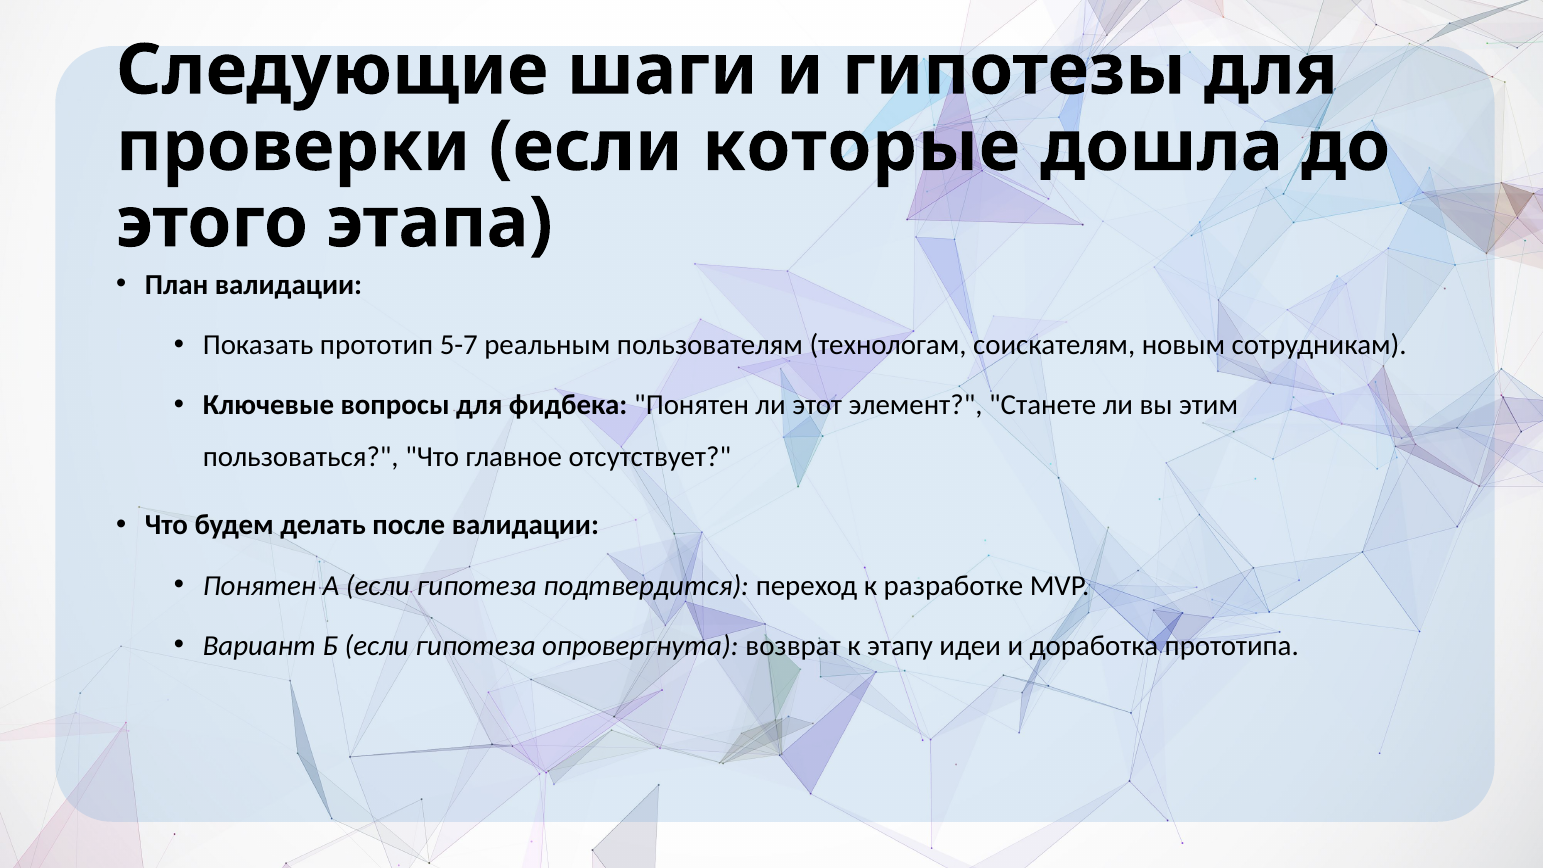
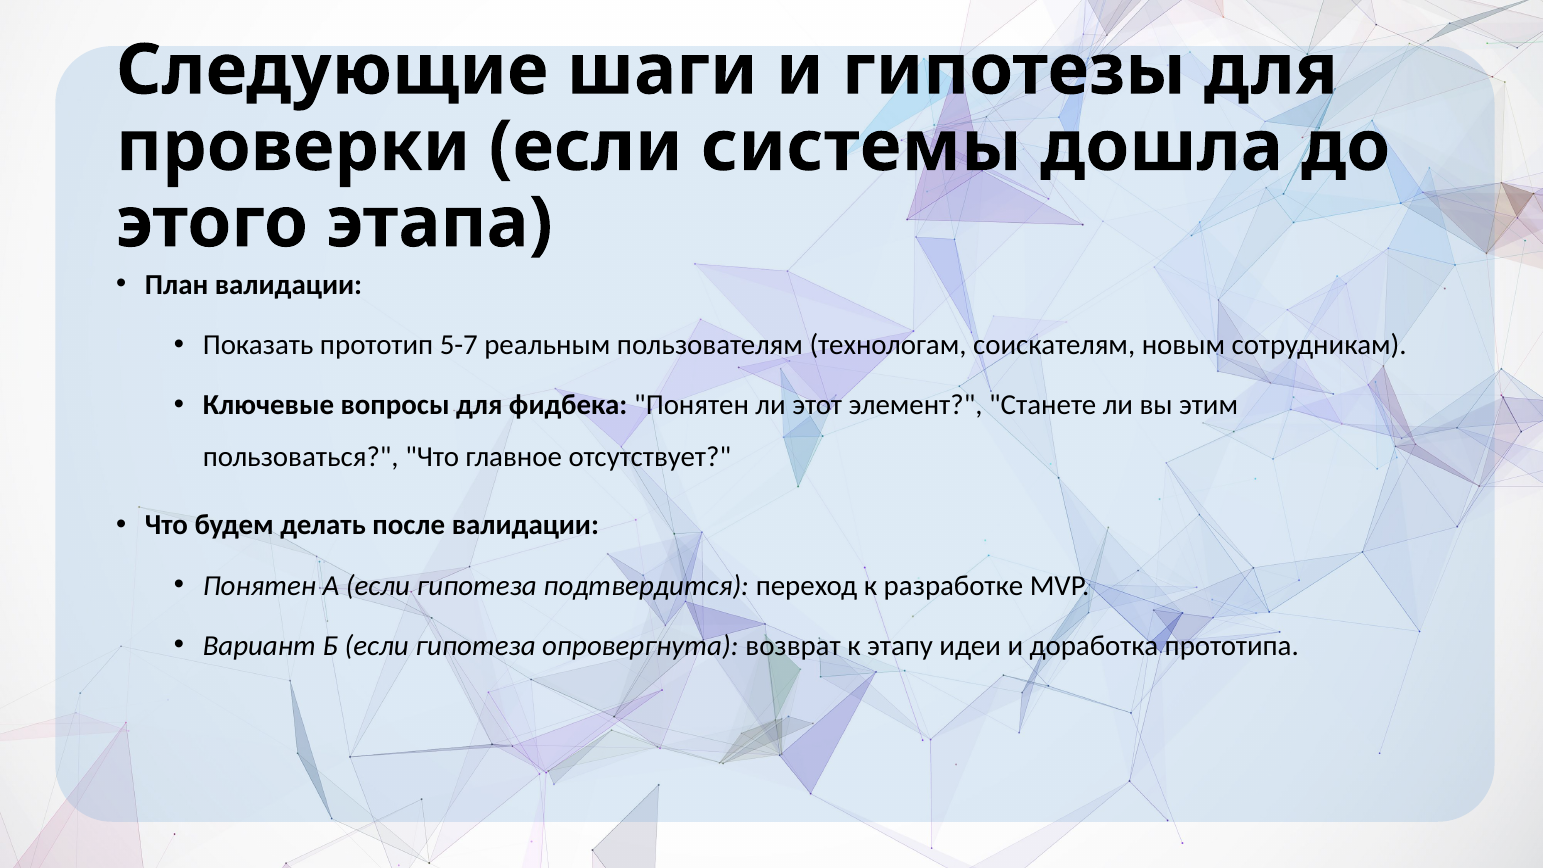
которые: которые -> системы (861, 147)
